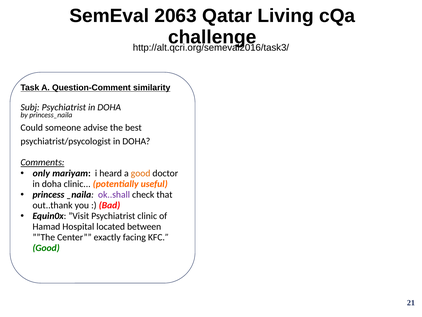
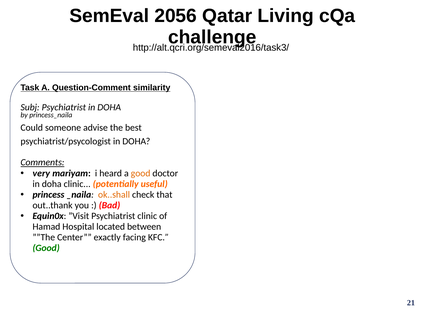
2063: 2063 -> 2056 (176, 16)
only: only -> very (41, 173)
ok..shall colour: purple -> orange (114, 194)
